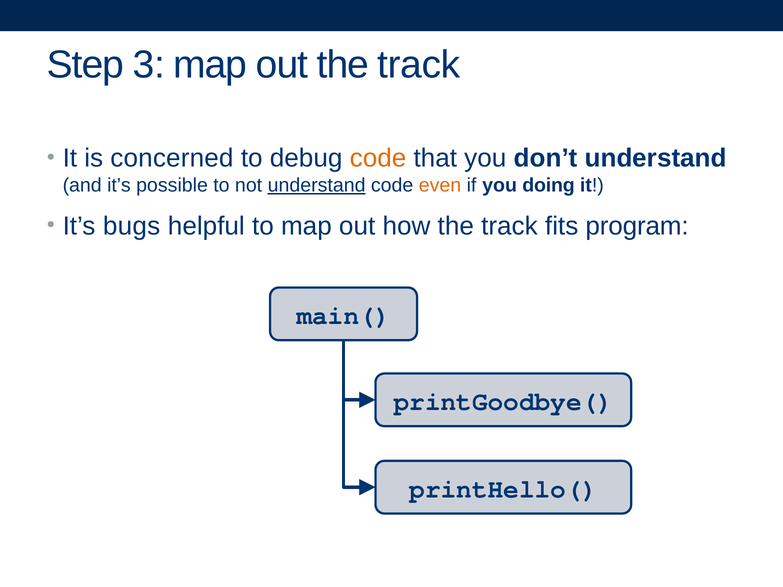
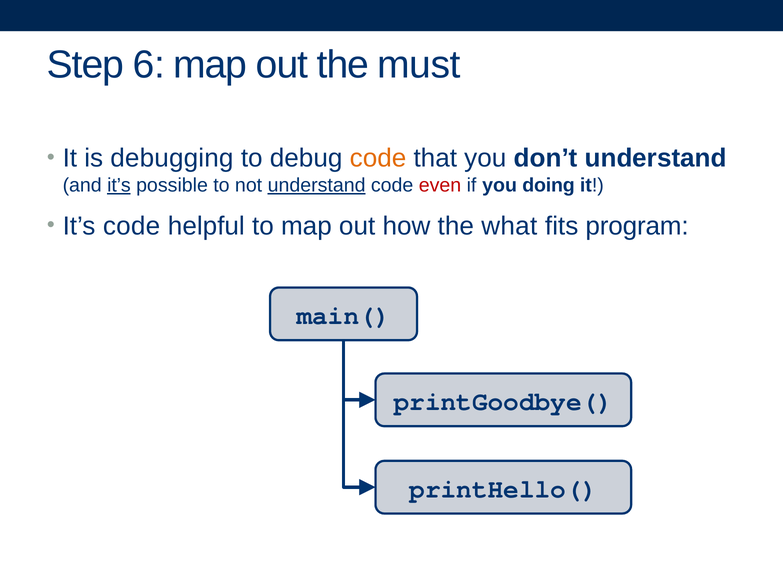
3: 3 -> 6 (149, 65)
out the track: track -> must (419, 65)
concerned: concerned -> debugging (172, 158)
it’s underline: none -> present (119, 185)
even colour: orange -> red (440, 185)
It’s bugs: bugs -> code (132, 226)
how the track: track -> what (509, 226)
